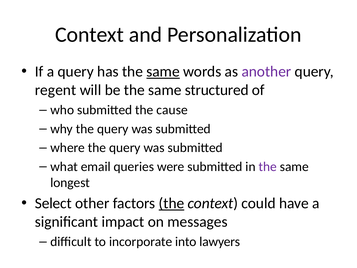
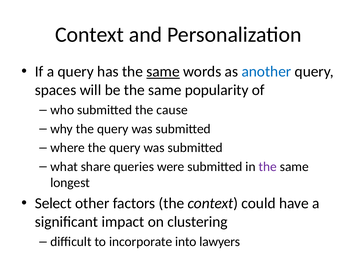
another colour: purple -> blue (266, 72)
regent: regent -> spaces (56, 90)
structured: structured -> popularity (217, 90)
email: email -> share (96, 167)
the underline: present -> none (171, 203)
messages: messages -> clustering (198, 222)
